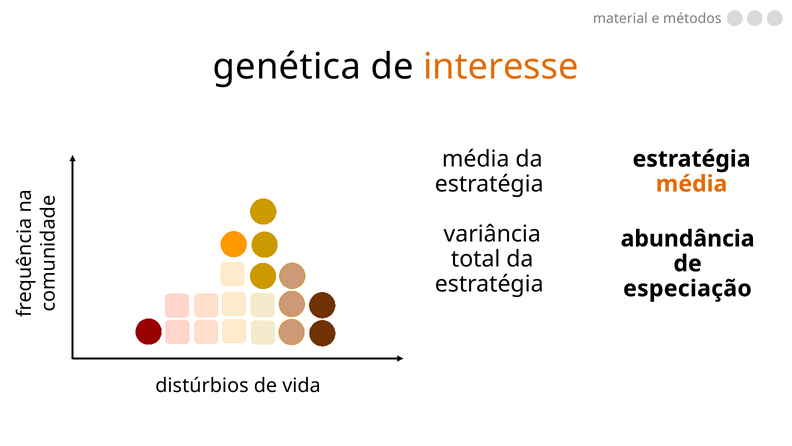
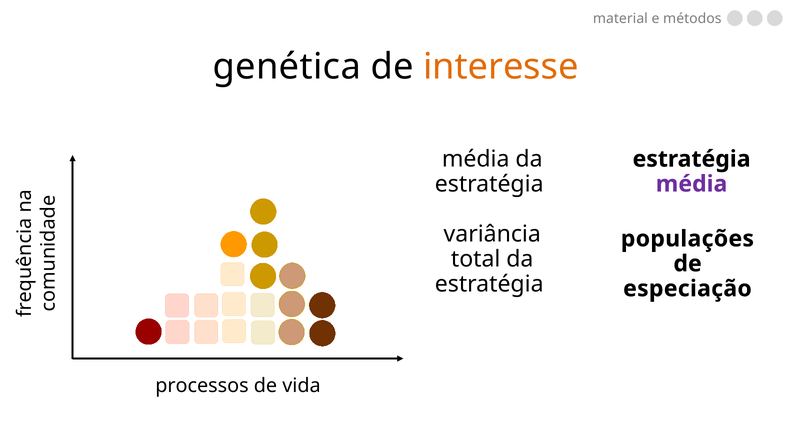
média colour: orange -> purple (692, 184)
abundância: abundância -> populações (687, 238)
distúrbios: distúrbios -> processos (202, 385)
